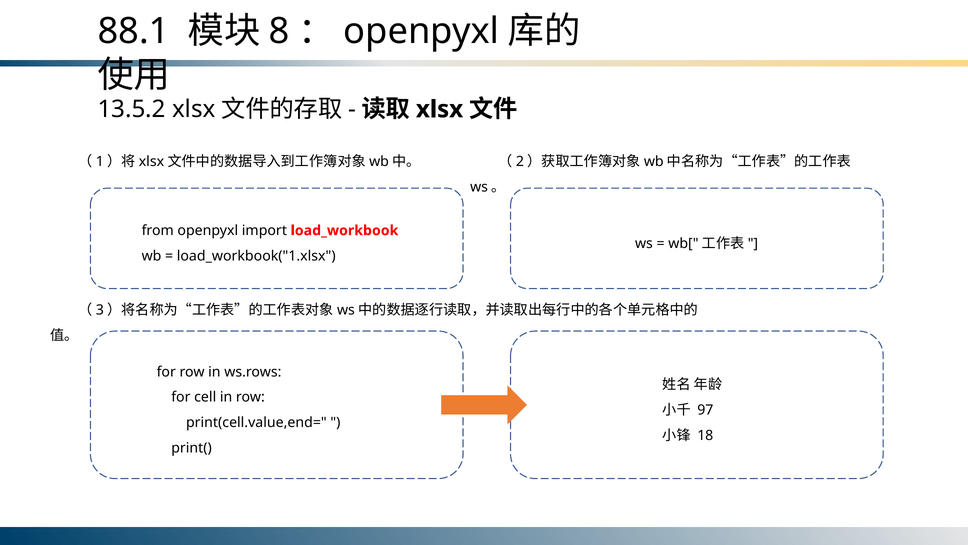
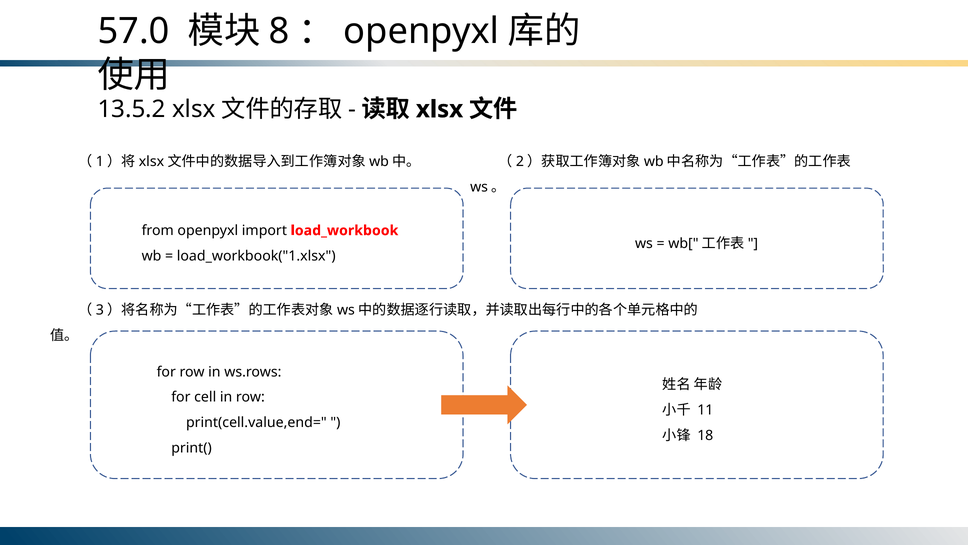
88.1: 88.1 -> 57.0 (134, 31)
97: 97 -> 11 (705, 410)
